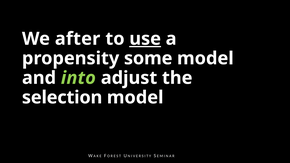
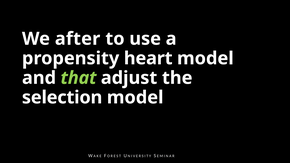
use underline: present -> none (145, 39)
some: some -> heart (148, 58)
into: into -> that (79, 78)
